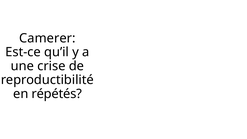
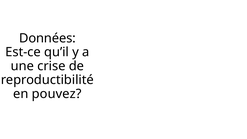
Camerer: Camerer -> Données (47, 38)
répétés: répétés -> pouvez (57, 94)
